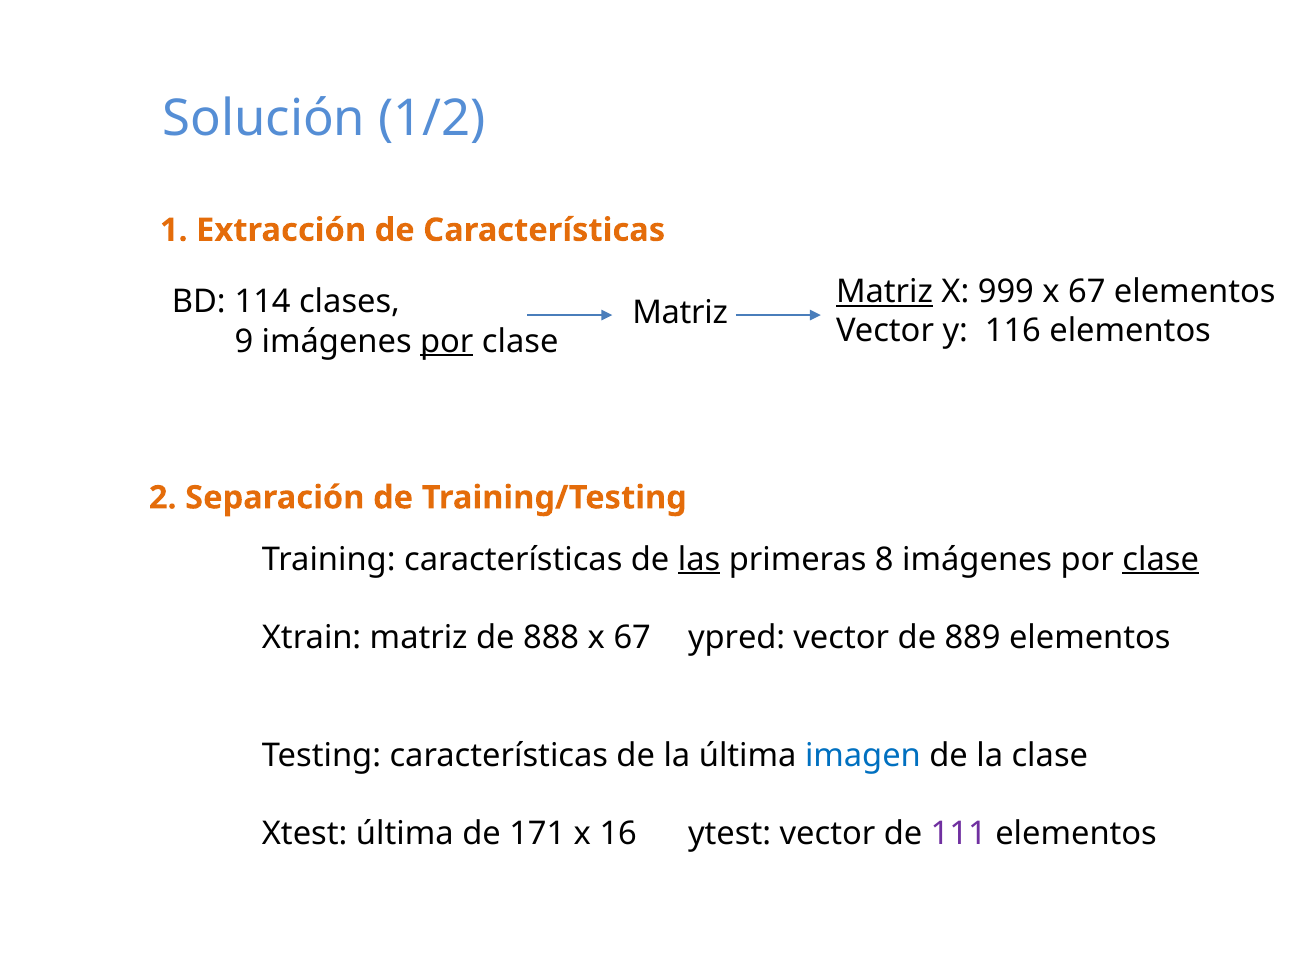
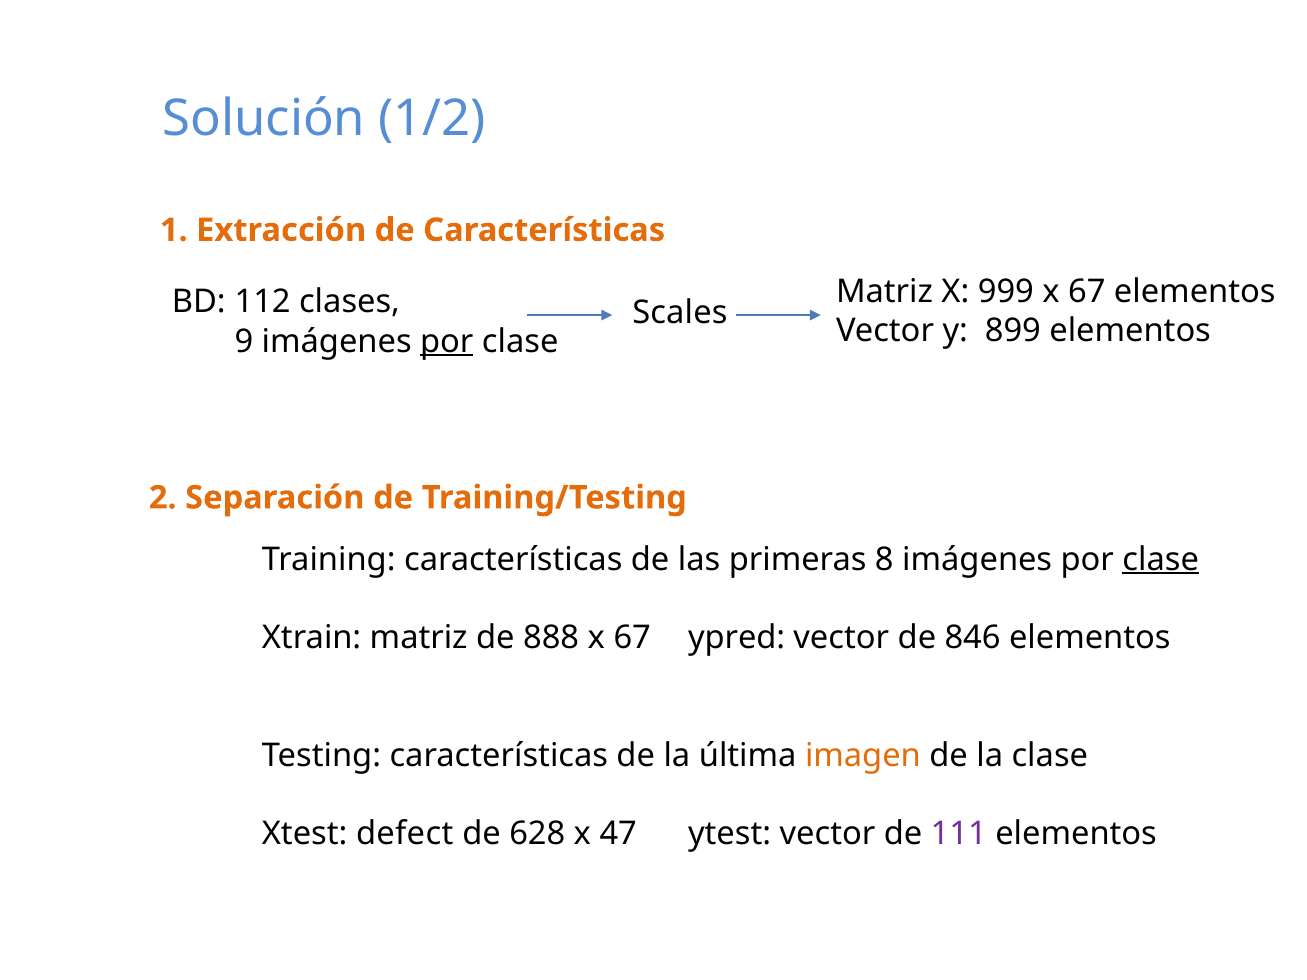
Matriz underline: present -> none (884, 292)
114: 114 -> 112 (263, 302)
Matriz: Matriz -> Scales (680, 313)
116: 116 -> 899 (1013, 331)
las underline: present -> none (699, 560)
889: 889 -> 846 (973, 638)
imagen colour: blue -> orange (863, 756)
Xtest última: última -> defect (405, 834)
171: 171 -> 628 (537, 834)
16: 16 -> 47 (618, 834)
